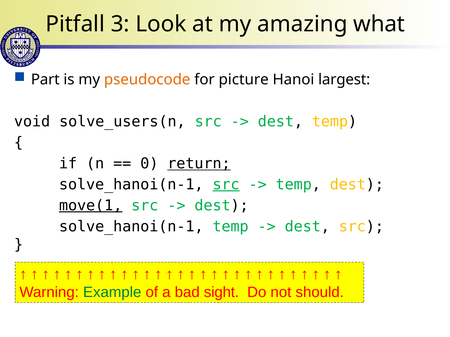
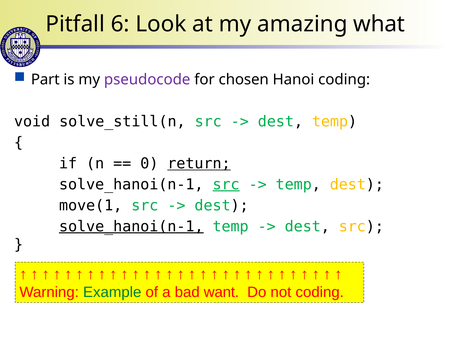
3: 3 -> 6 (120, 24)
pseudocode colour: orange -> purple (147, 80)
picture: picture -> chosen (244, 80)
Hanoi largest: largest -> coding (344, 80)
solve_users(n: solve_users(n -> solve_still(n (122, 122)
move(1 underline: present -> none (91, 206)
solve_hanoi(n-1 underline: none -> present (131, 227)
sight: sight -> want (221, 293)
not should: should -> coding (320, 293)
